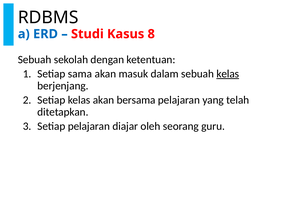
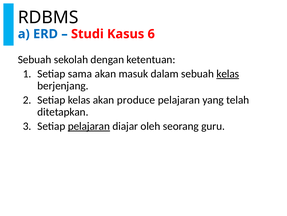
8: 8 -> 6 (151, 34)
bersama: bersama -> produce (136, 100)
pelajaran underline: none -> present (89, 126)
